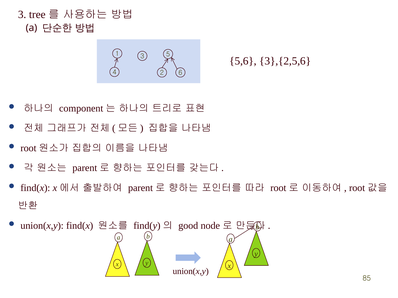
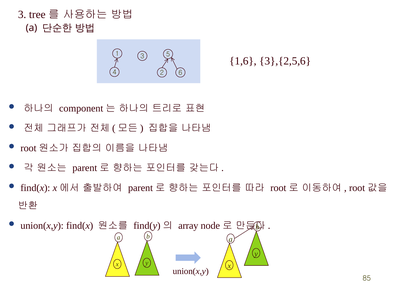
5,6: 5,6 -> 1,6 (243, 61)
good: good -> array (188, 226)
